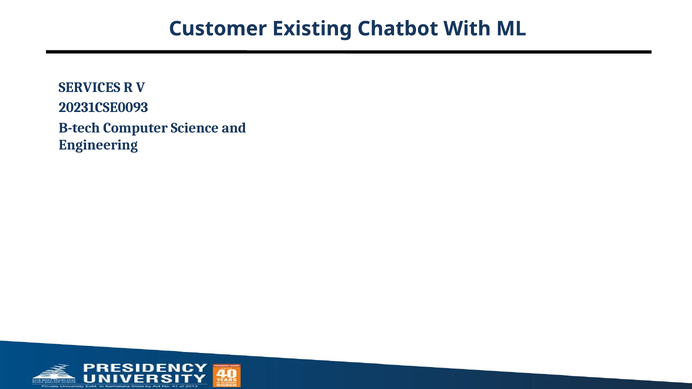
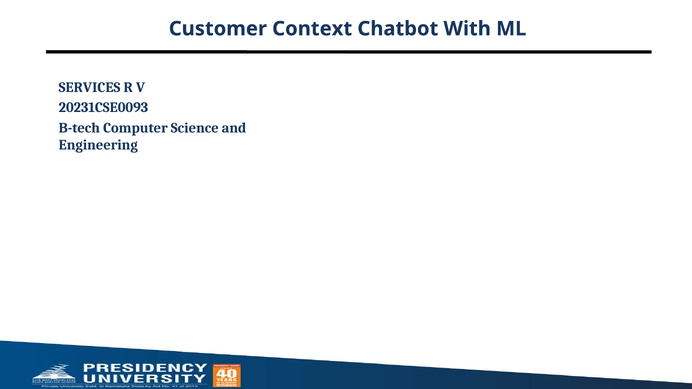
Existing: Existing -> Context (312, 29)
